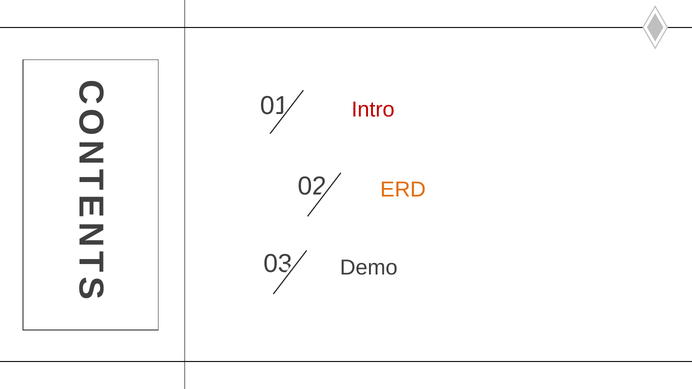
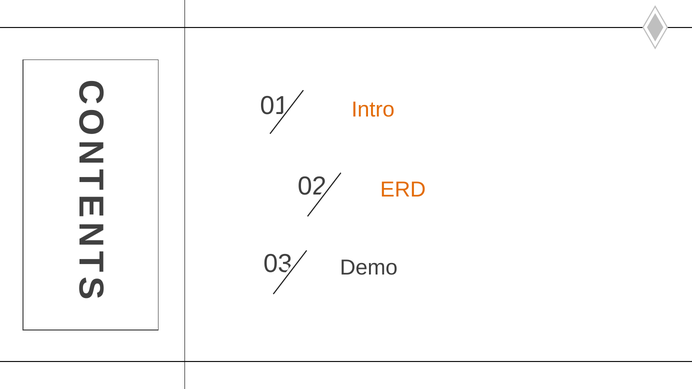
Intro colour: red -> orange (373, 110)
